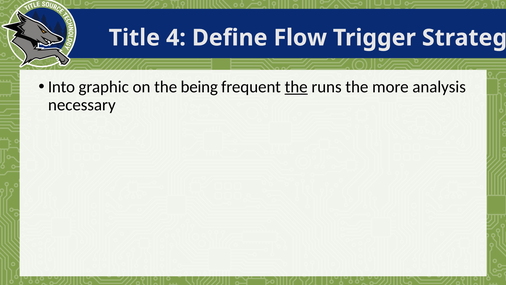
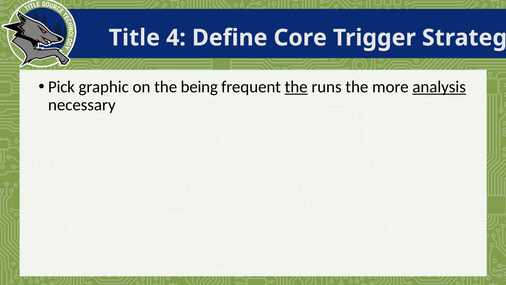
Flow: Flow -> Core (300, 38)
Into: Into -> Pick (61, 87)
analysis underline: none -> present (439, 87)
